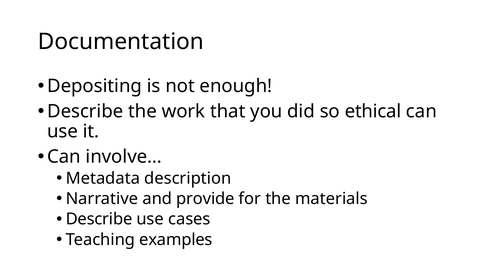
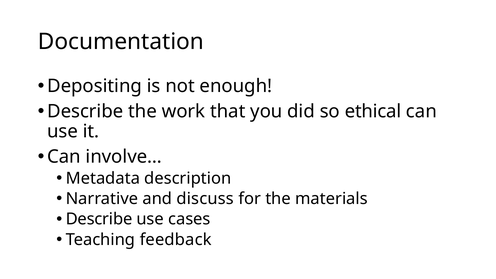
provide: provide -> discuss (205, 199)
examples: examples -> feedback (176, 240)
